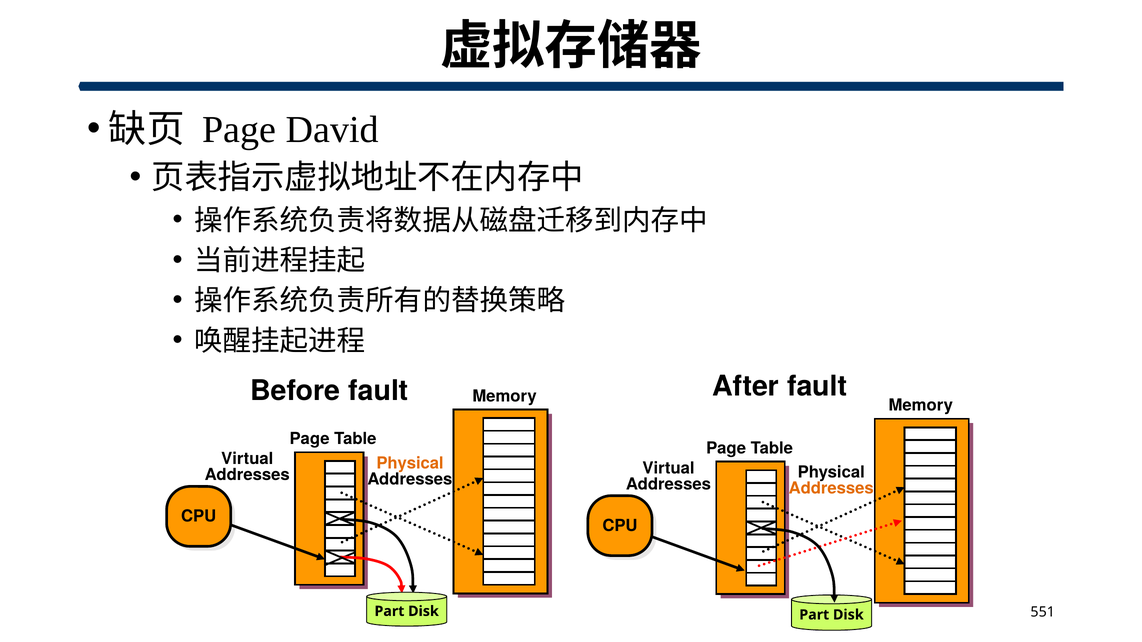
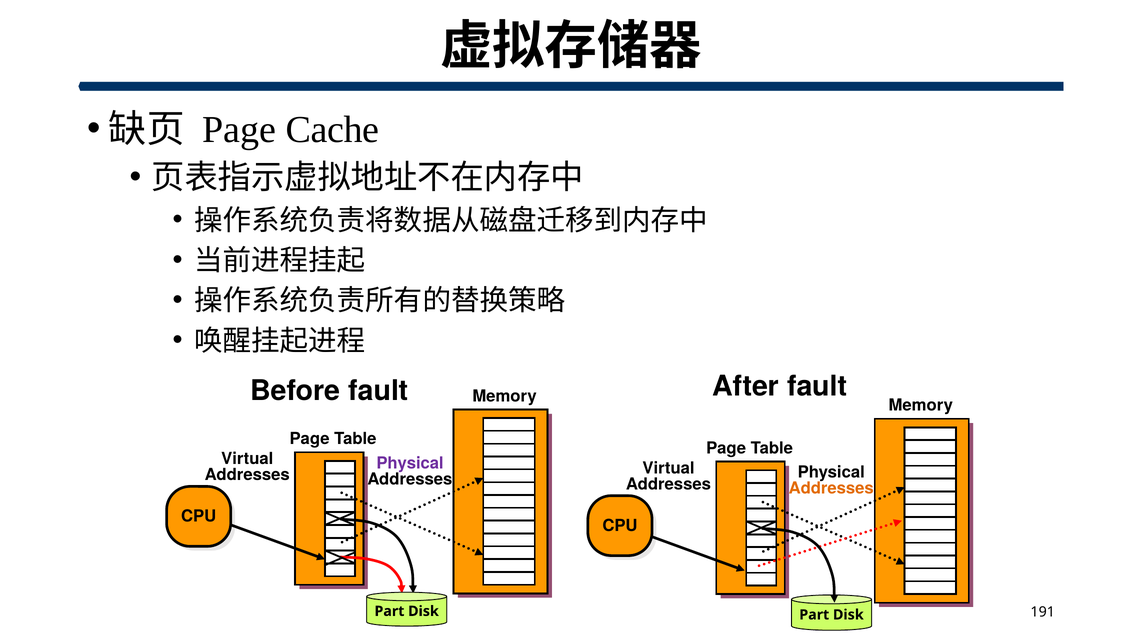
David: David -> Cache (332, 130)
Physical colour: orange -> purple (410, 463)
551: 551 -> 191 (1043, 612)
